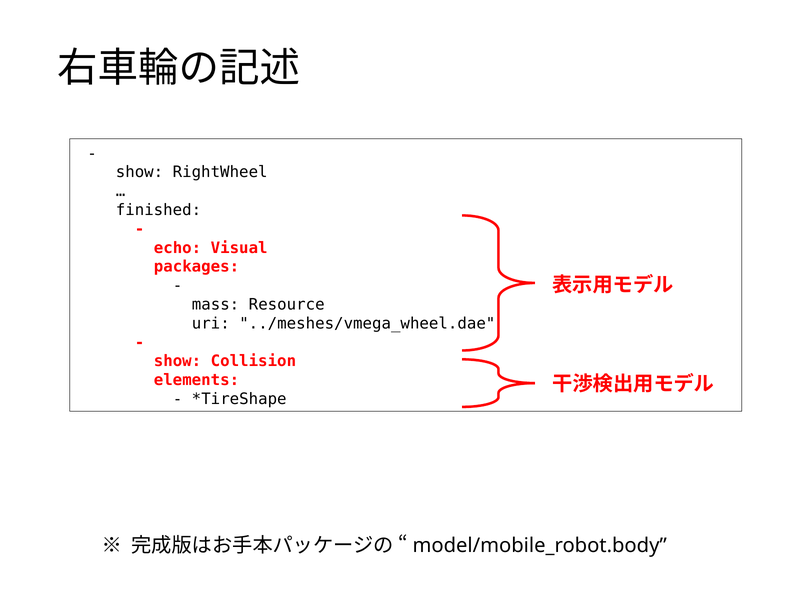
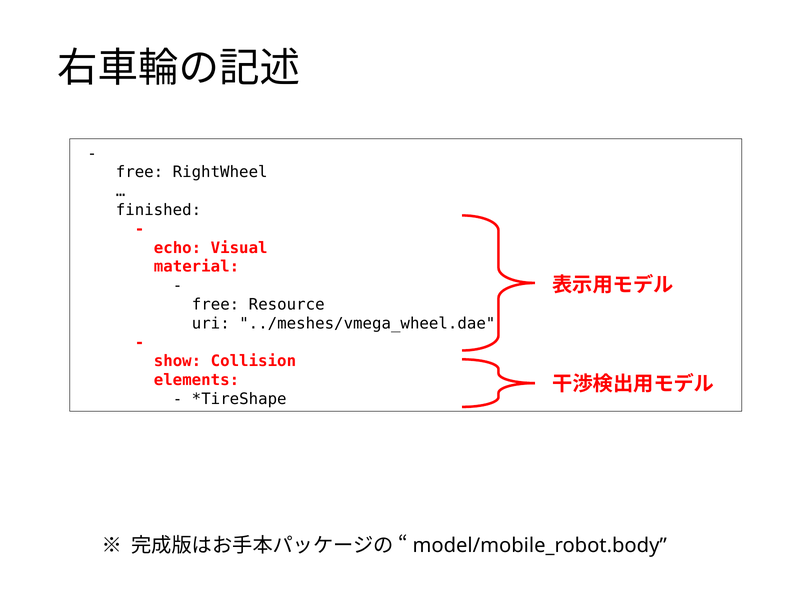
show: show -> free (140, 172)
packages: packages -> material (196, 267)
mass: mass -> free (216, 304)
